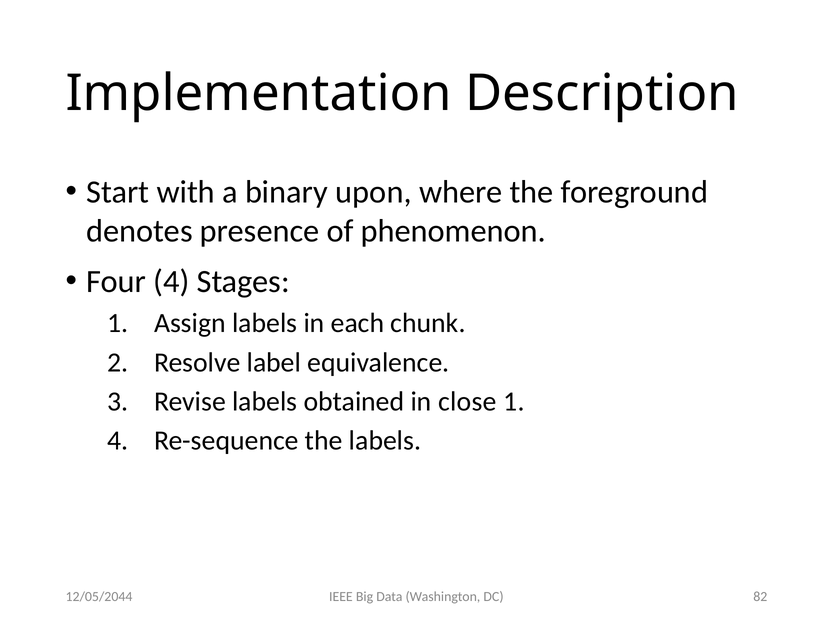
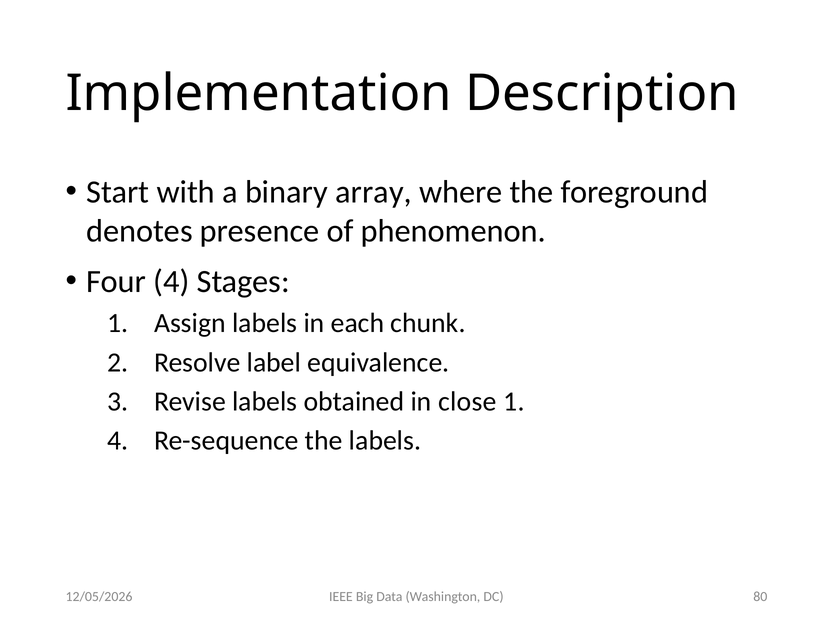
upon: upon -> array (373, 192)
82: 82 -> 80 (760, 596)
12/05/2044: 12/05/2044 -> 12/05/2026 (99, 597)
